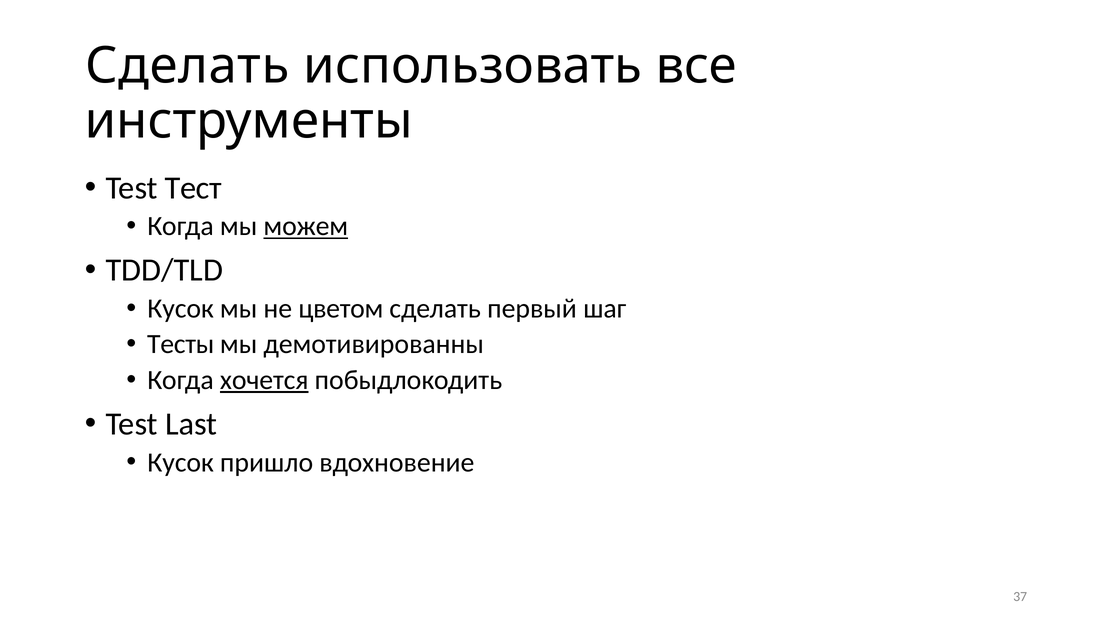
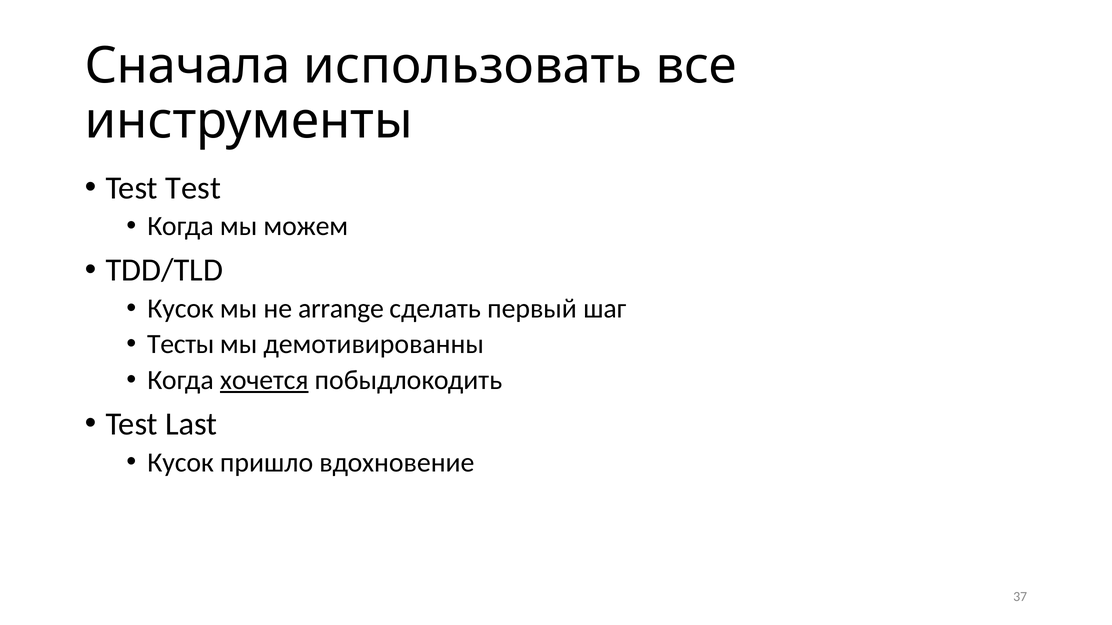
Сделать: Сделать -> Сначала (188, 66)
Test Тест: Тест -> Test (193, 188)
можем underline: present -> none (306, 226)
цветом: цветом -> arrange (341, 309)
